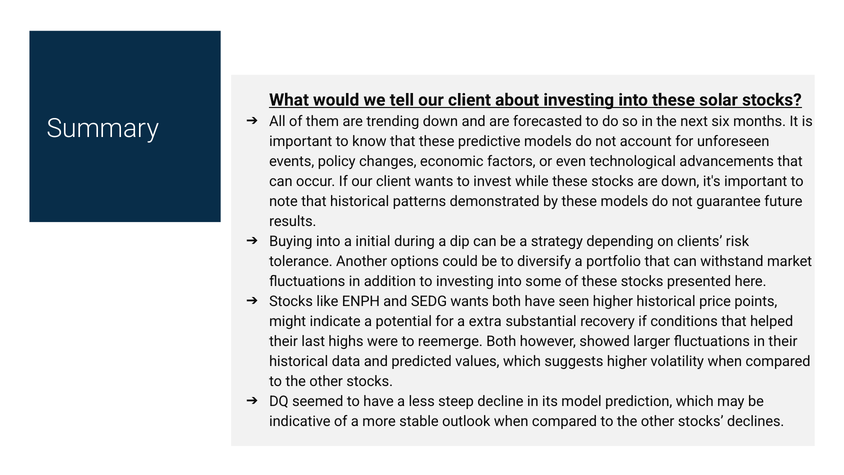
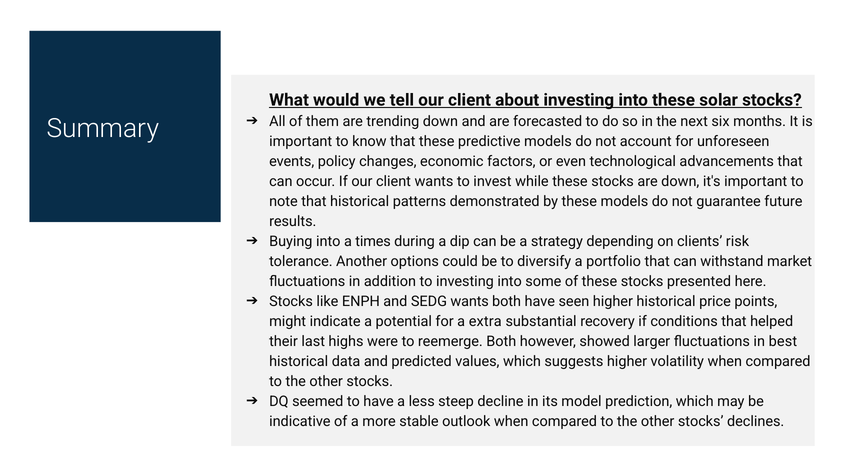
initial: initial -> times (373, 241)
in their: their -> best (783, 341)
